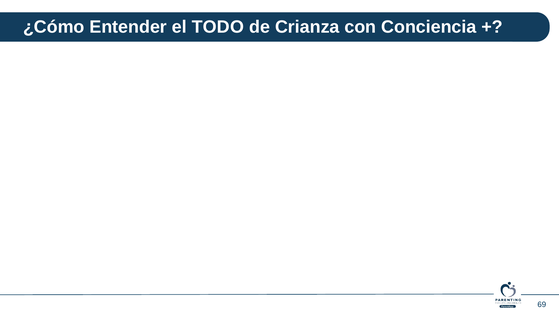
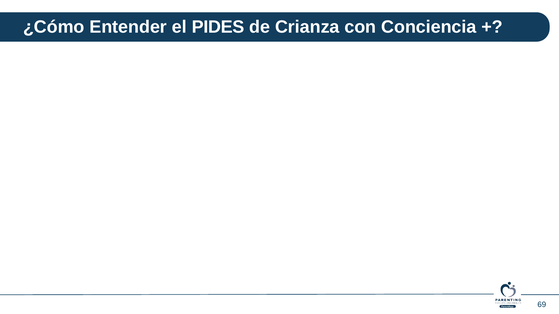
TODO: TODO -> PIDES (218, 27)
